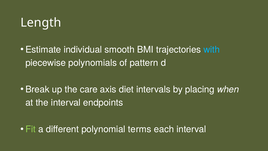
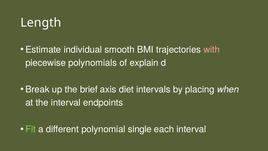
with colour: light blue -> pink (212, 50)
pattern: pattern -> explain (144, 63)
care: care -> brief (89, 89)
terms: terms -> single (140, 129)
